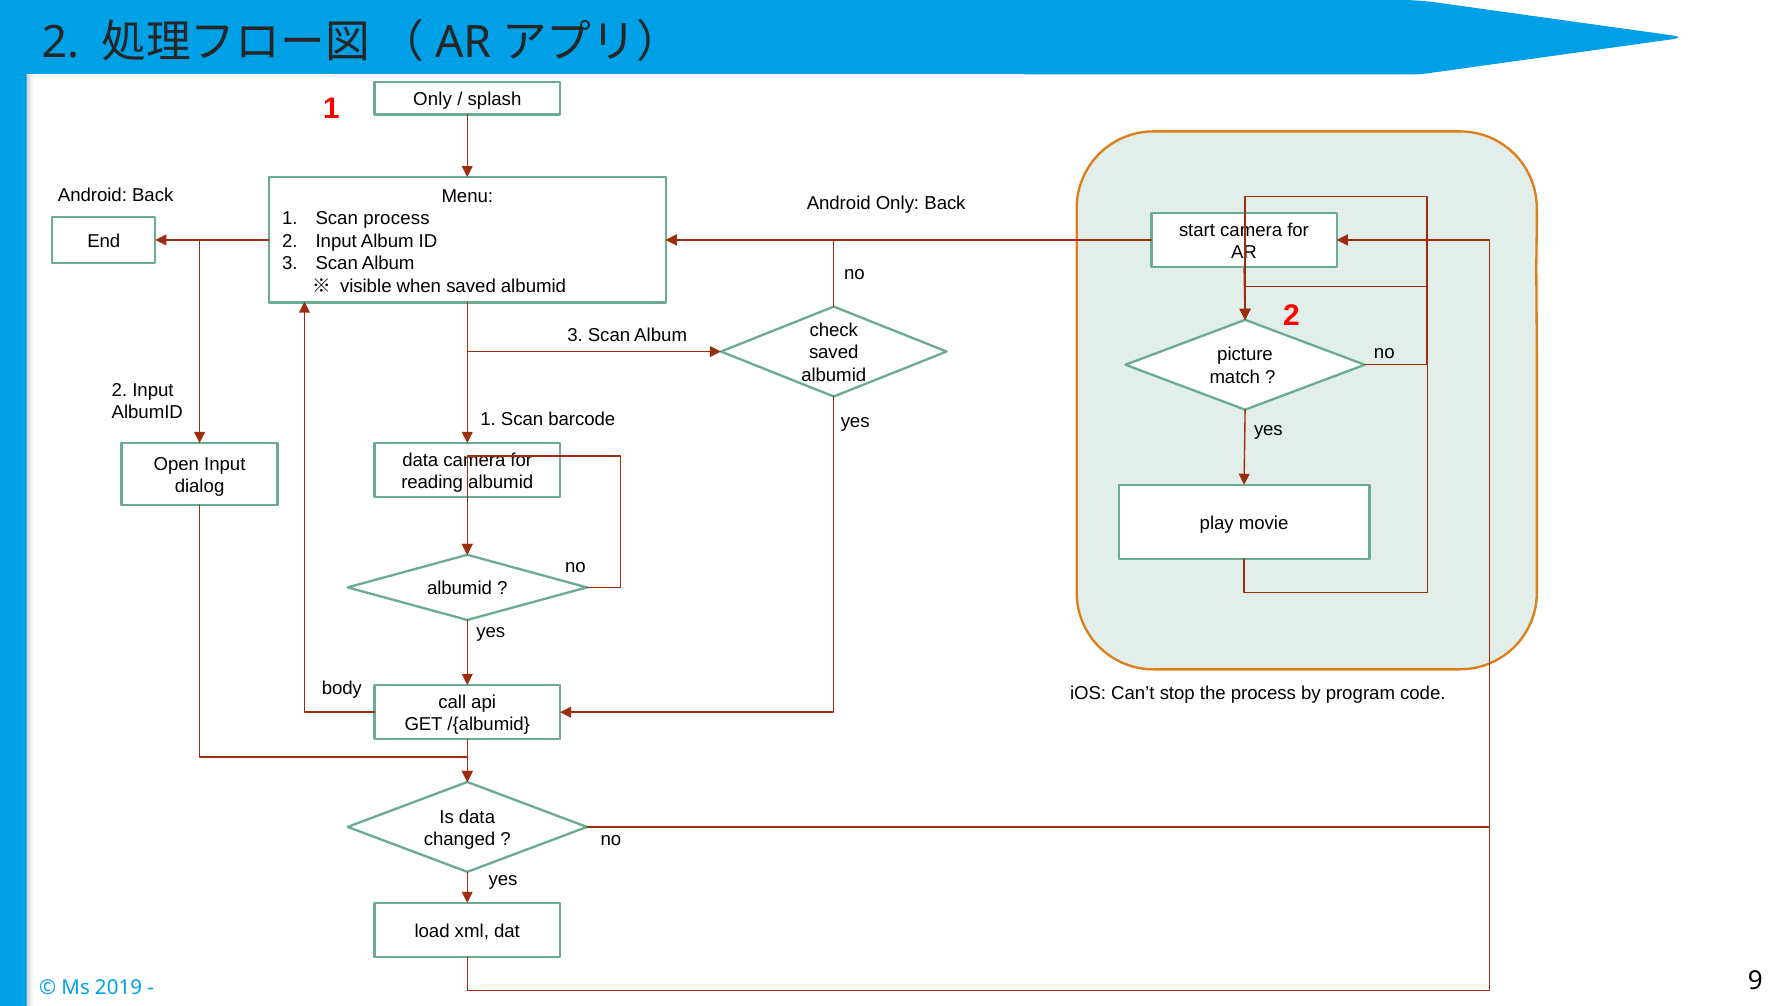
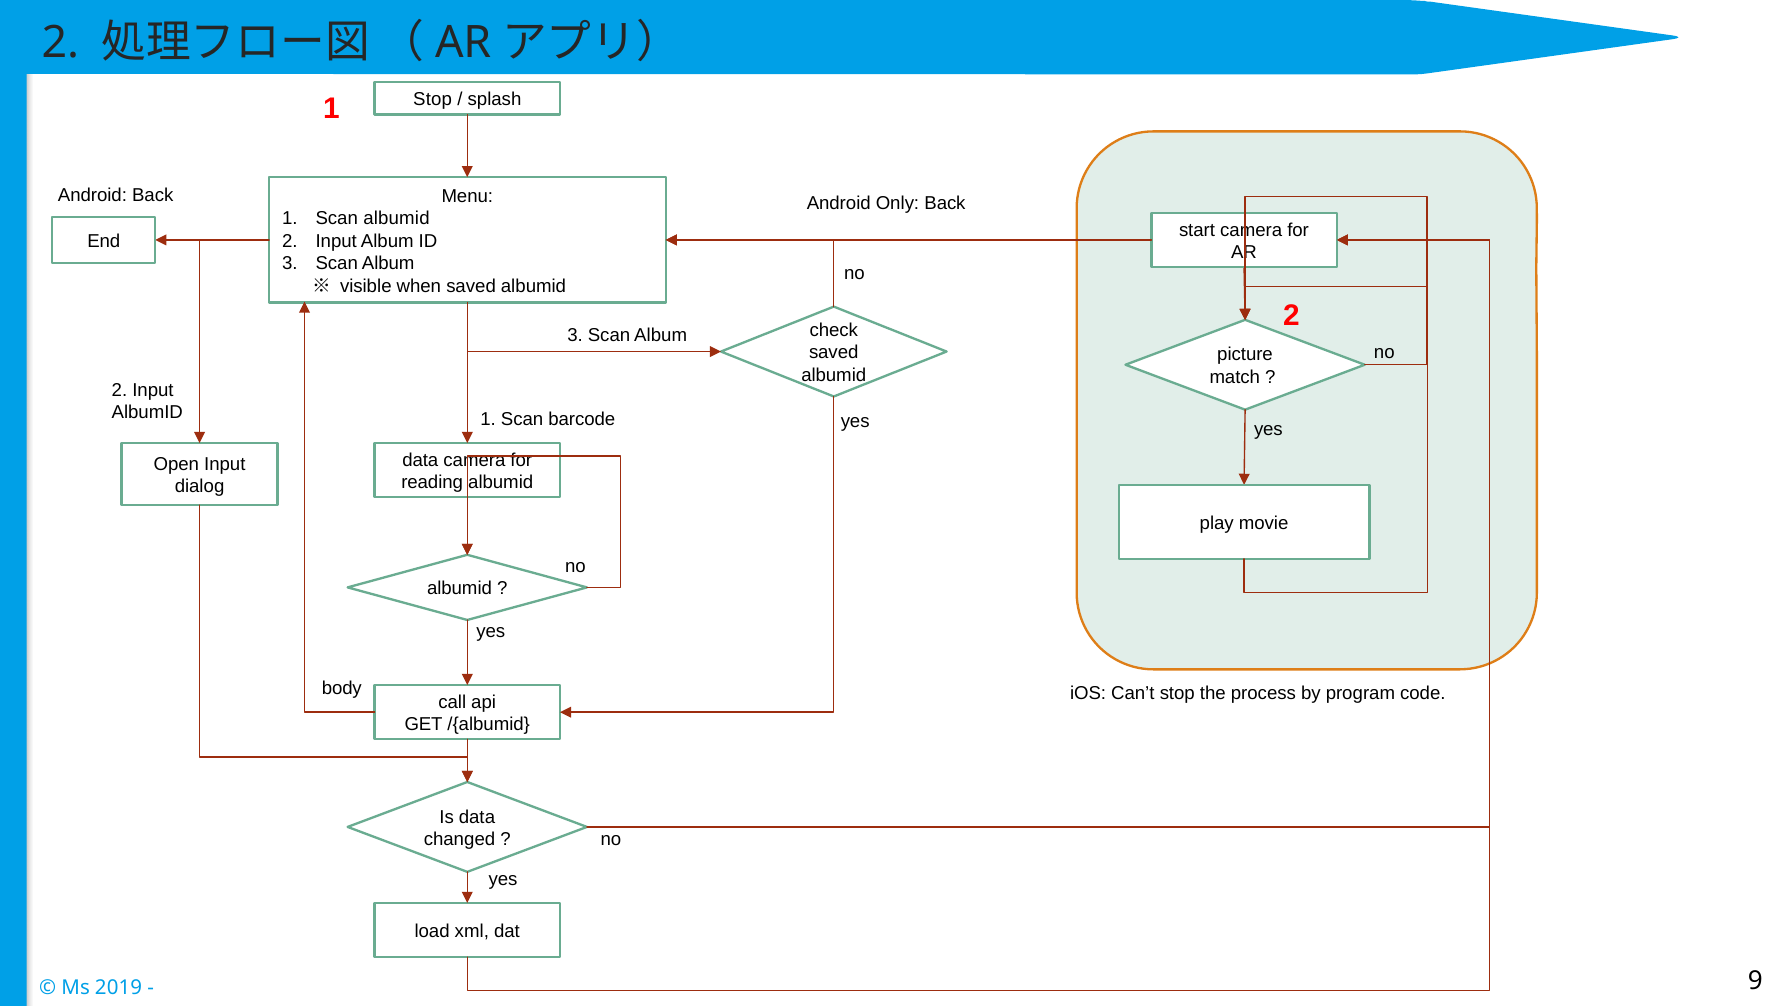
Only: Only -> Stop (433, 99)
Scan process: process -> albumid (396, 219)
